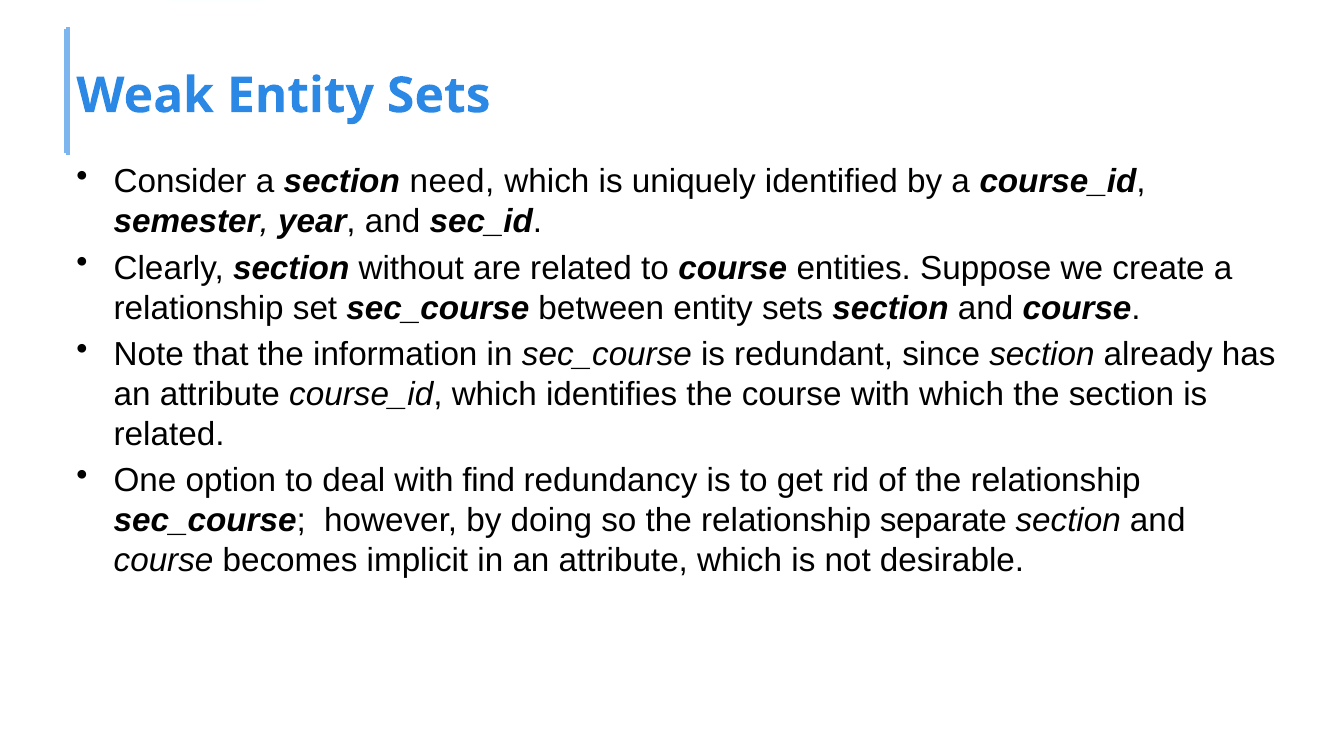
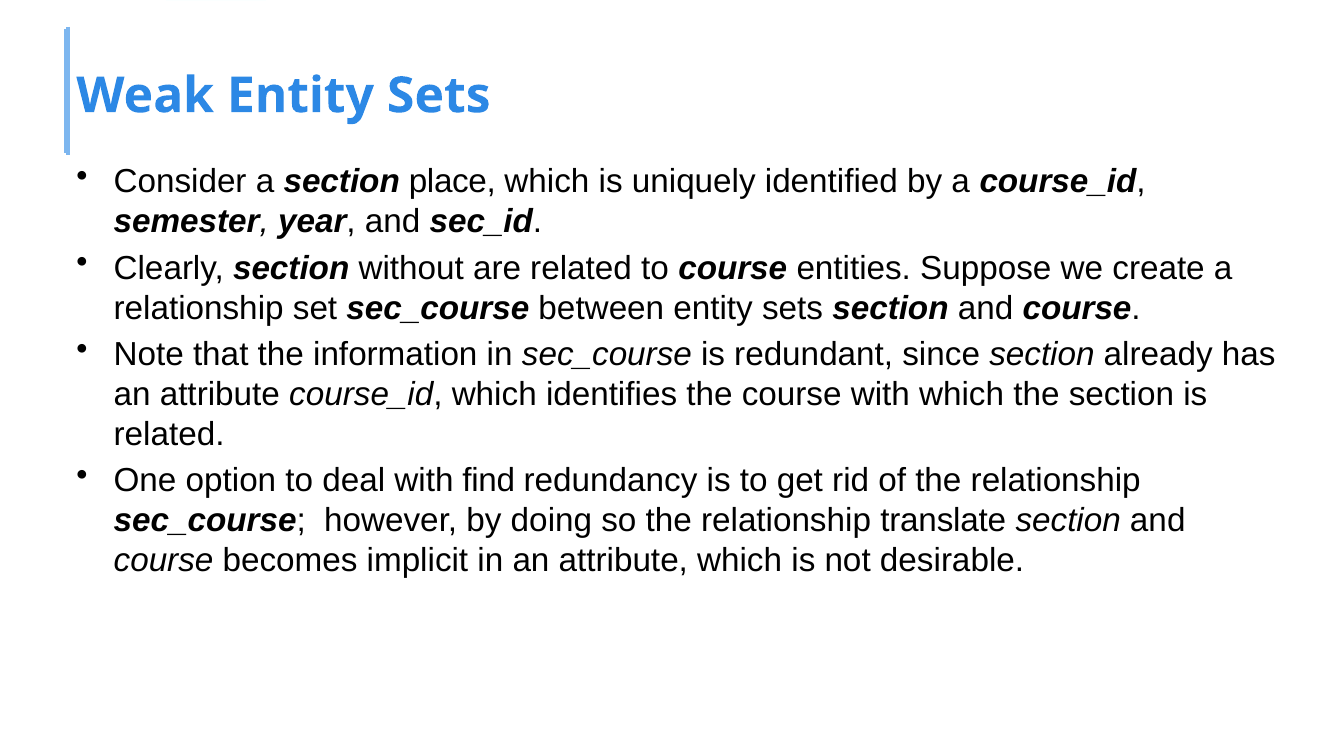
need: need -> place (452, 182)
separate: separate -> translate (943, 521)
